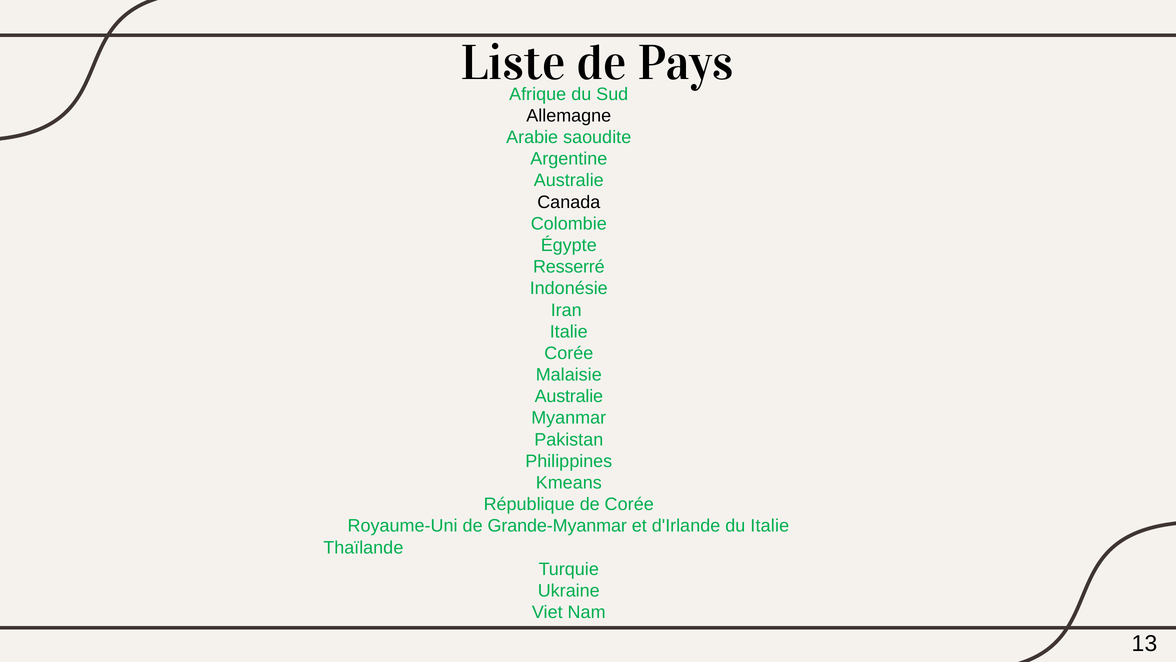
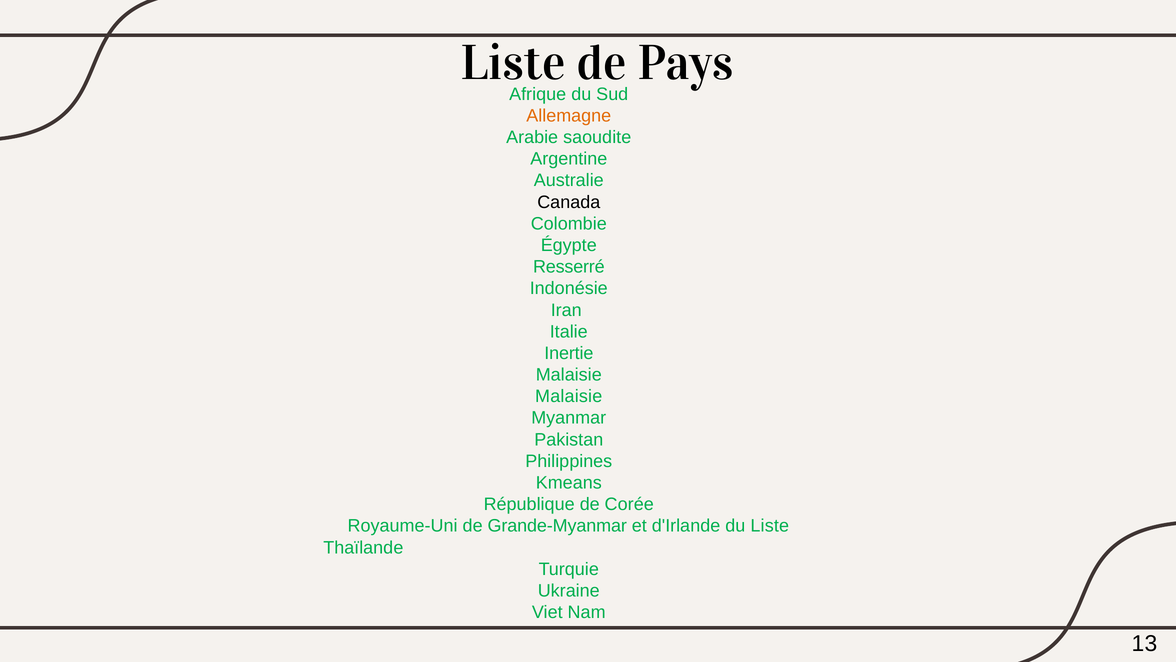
Allemagne colour: black -> orange (569, 116)
Corée: Corée -> Inertie (569, 353)
Australie: Australie -> Malaisie (569, 396)
du Italie: Italie -> Liste (770, 526)
